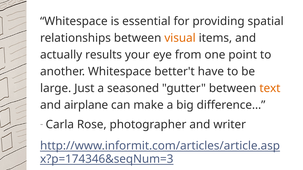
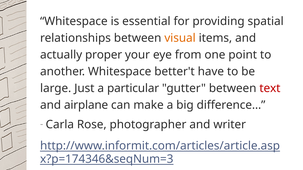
results: results -> proper (104, 55)
seasoned: seasoned -> particular (133, 88)
text colour: orange -> red (270, 88)
